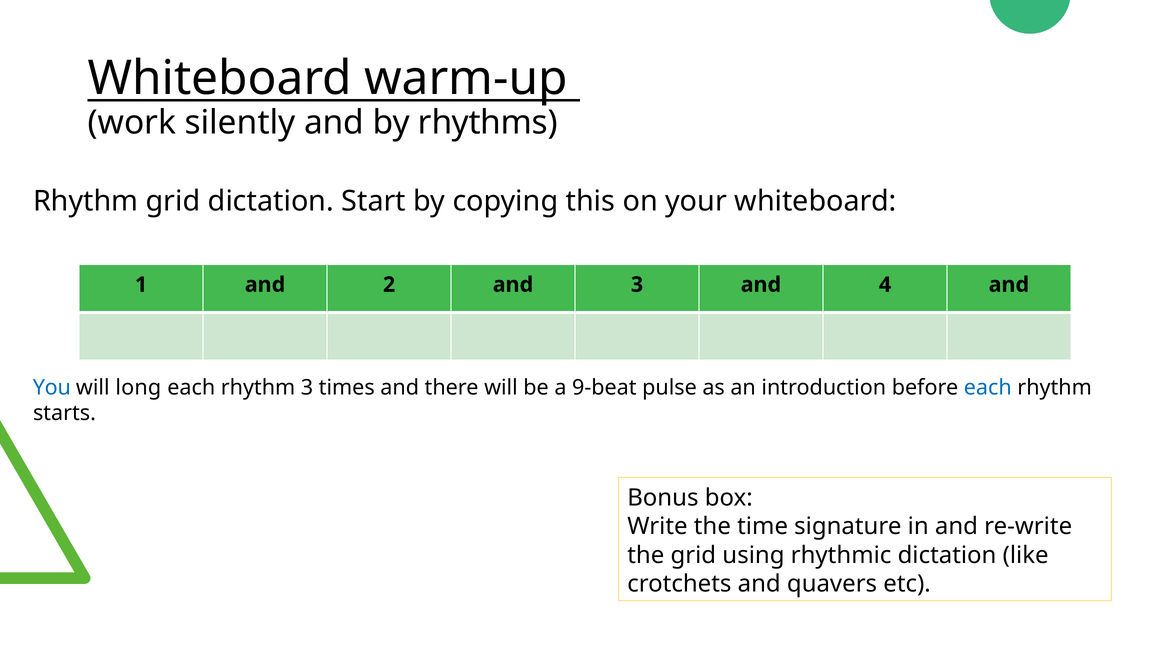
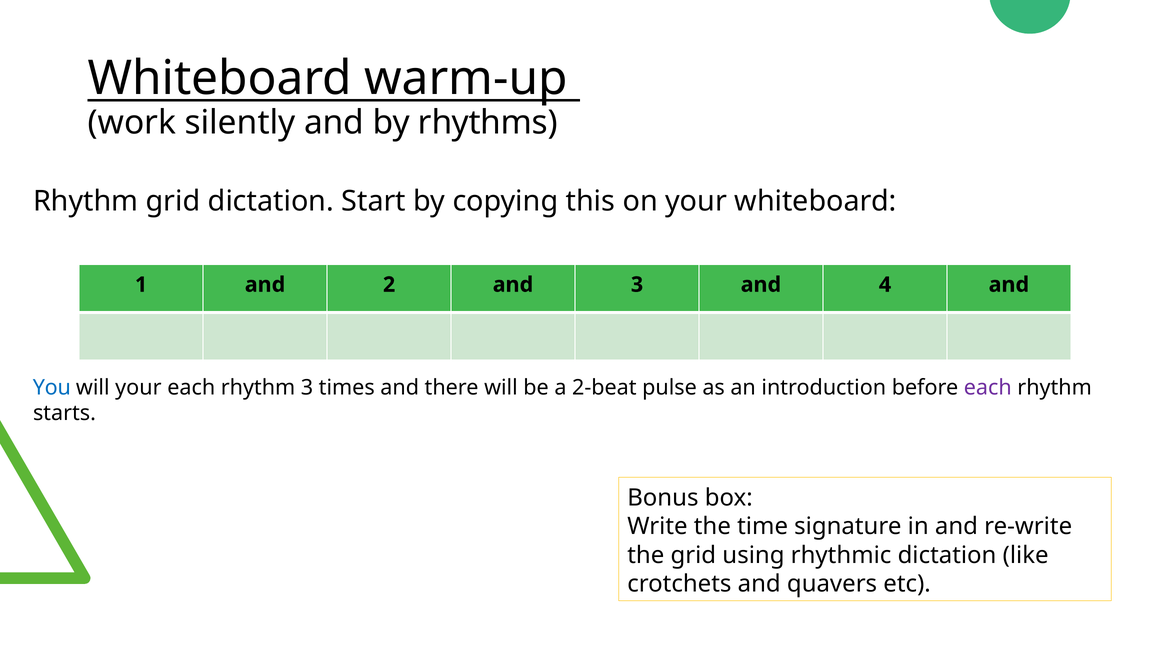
will long: long -> your (138, 387)
9-beat: 9-beat -> 2-beat (604, 387)
each colour: blue -> purple (988, 387)
